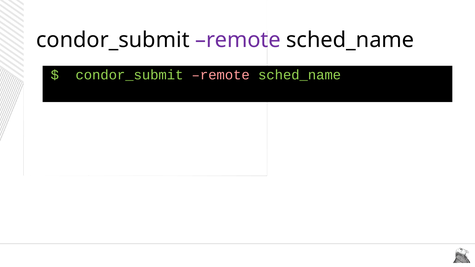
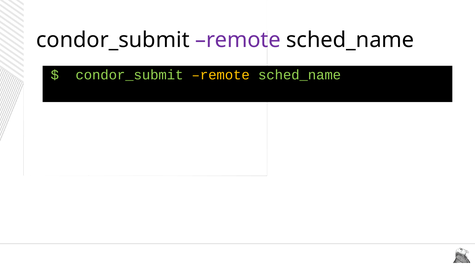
remote colour: pink -> yellow (221, 75)
